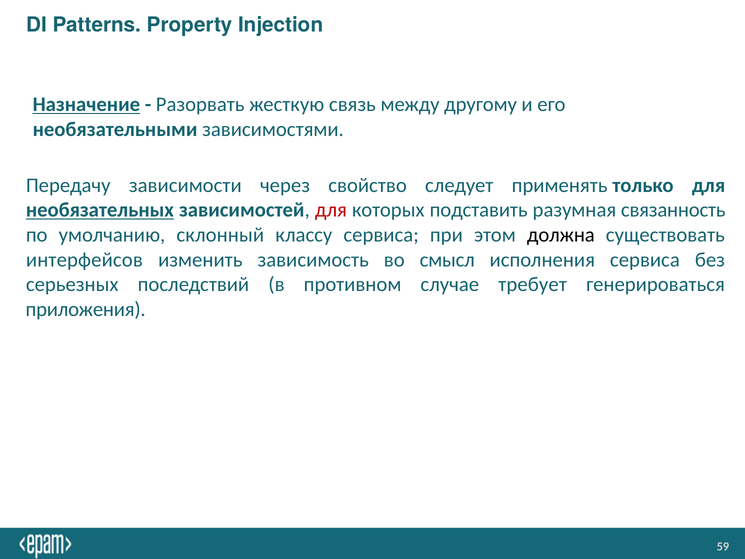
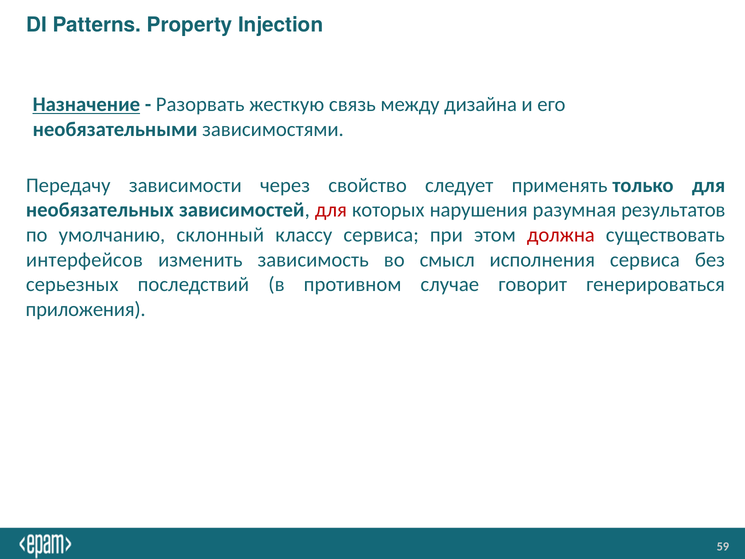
другому: другому -> дизайна (481, 104)
необязательных underline: present -> none (100, 210)
подставить: подставить -> нарушения (479, 210)
связанность: связанность -> результатов (673, 210)
должна colour: black -> red (561, 235)
требует: требует -> говорит (533, 285)
